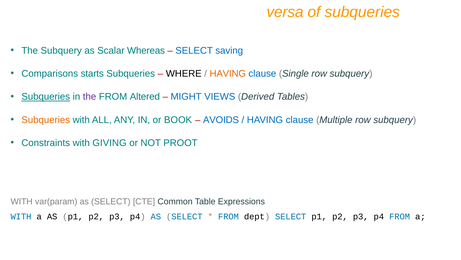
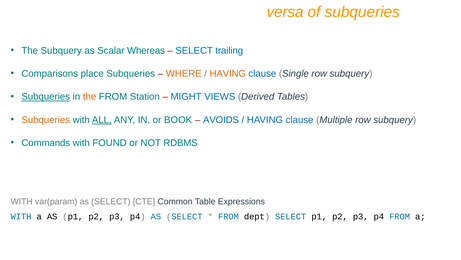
saving: saving -> trailing (229, 50)
starts: starts -> place (92, 73)
WHERE colour: black -> orange (184, 73)
the colour: purple -> orange (90, 96)
Altered: Altered -> Station (145, 96)
ALL underline: none -> present (102, 120)
Constraints: Constraints -> Commands (46, 143)
GIVING: GIVING -> FOUND (110, 143)
PROOT: PROOT -> RDBMS (181, 143)
